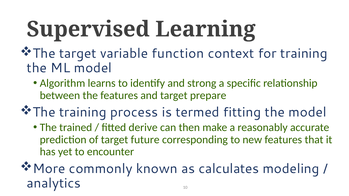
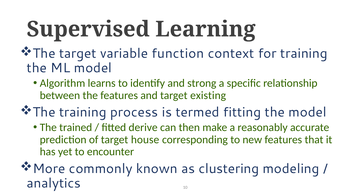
prepare: prepare -> existing (208, 95)
future: future -> house (145, 140)
calculates: calculates -> clustering (229, 169)
